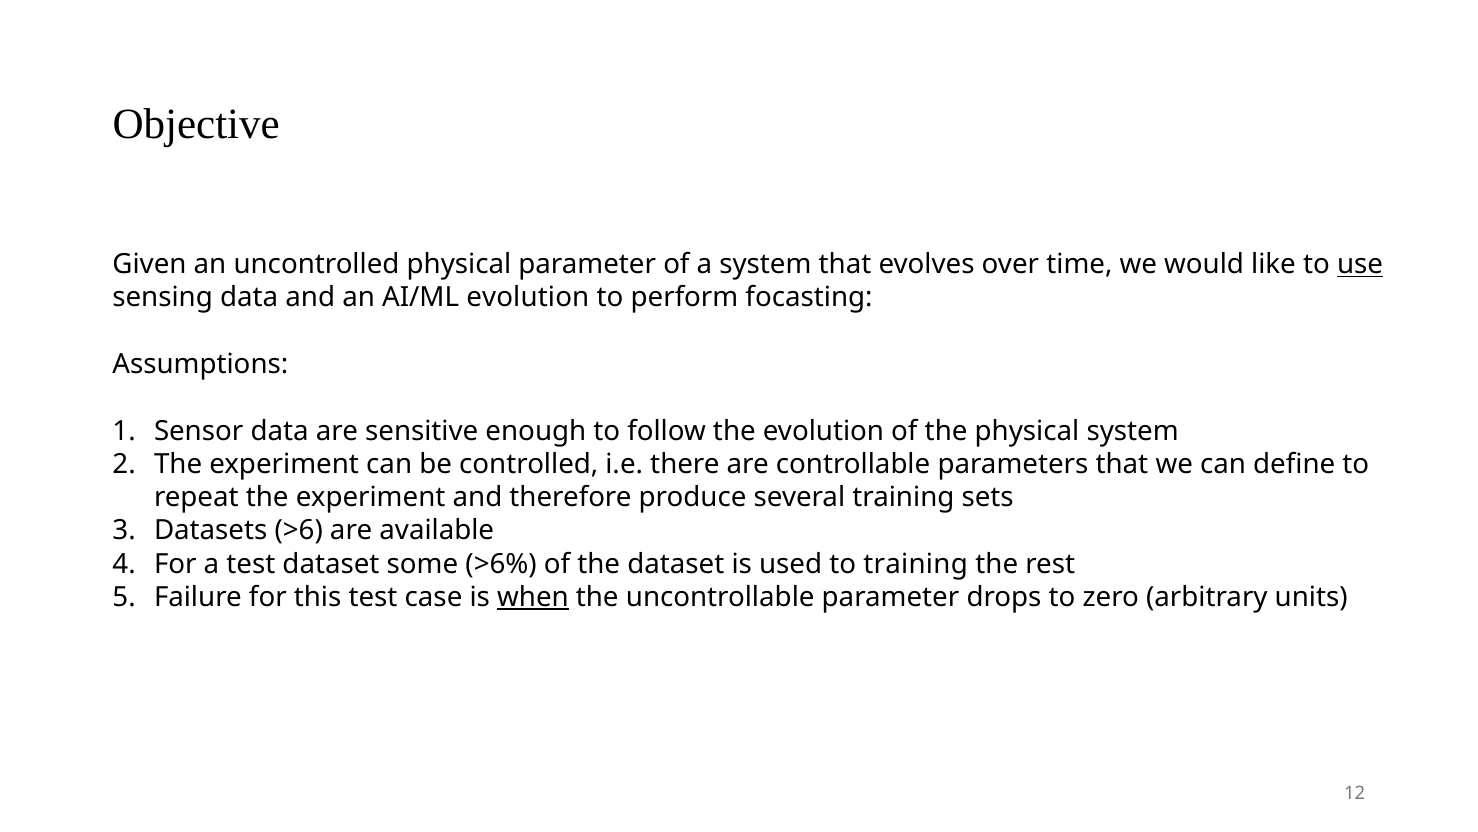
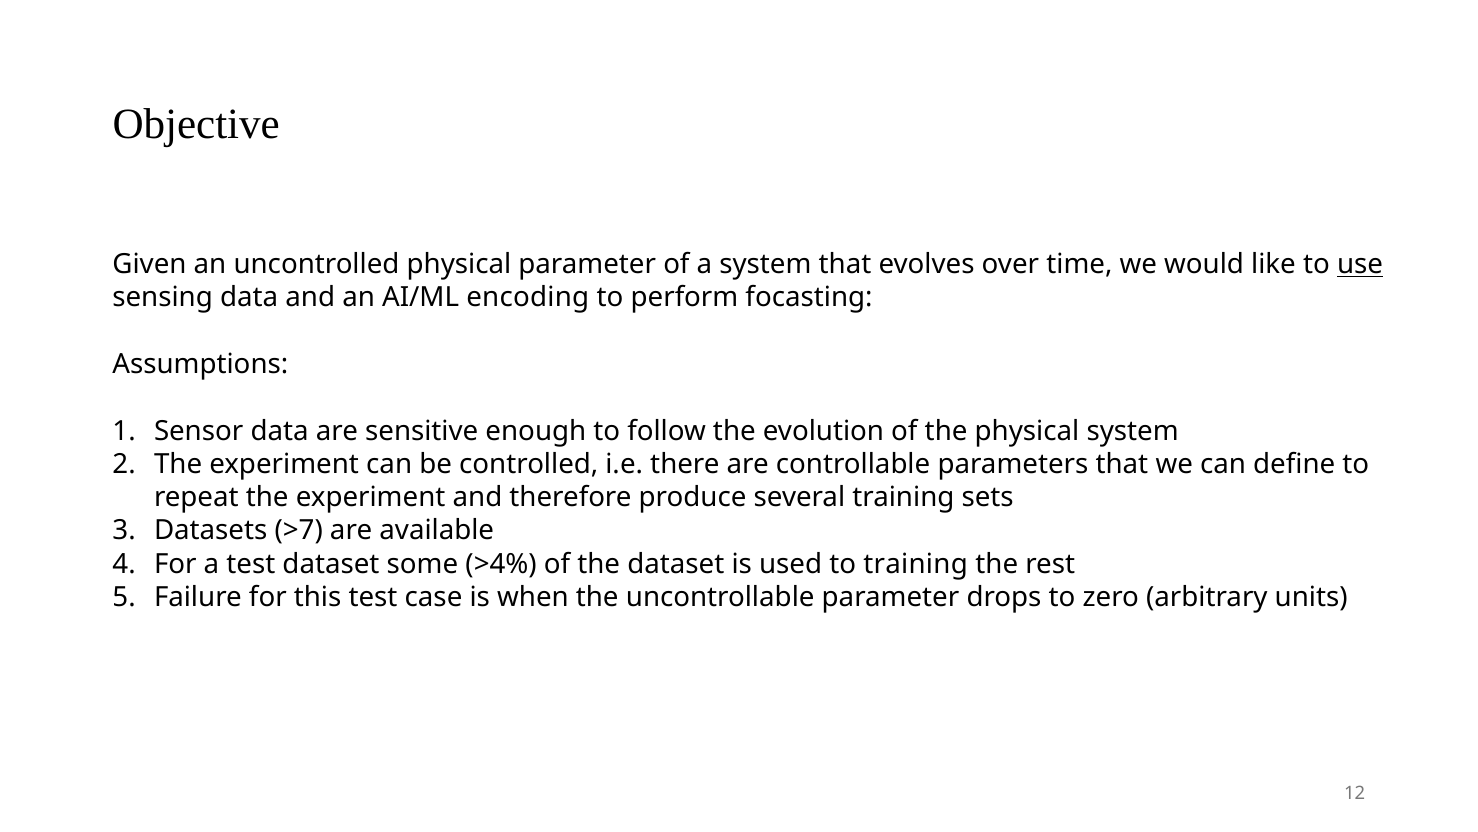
AI/ML evolution: evolution -> encoding (528, 298)
>6: >6 -> >7 (299, 530)
>6%: >6% -> >4% (501, 564)
when underline: present -> none (533, 597)
